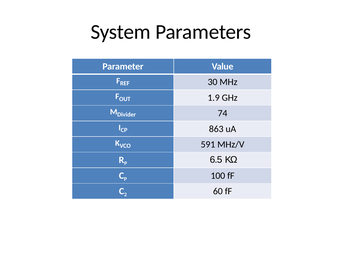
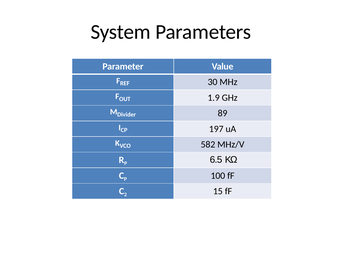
74: 74 -> 89 (223, 113)
863: 863 -> 197 (216, 129)
591: 591 -> 582 (208, 144)
60: 60 -> 15 (218, 191)
